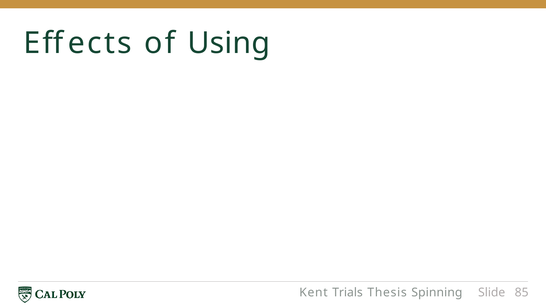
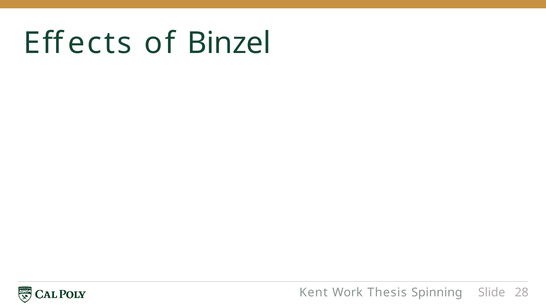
Using: Using -> Binzel (229, 43)
Trials: Trials -> Work (347, 292)
85: 85 -> 28 (522, 292)
